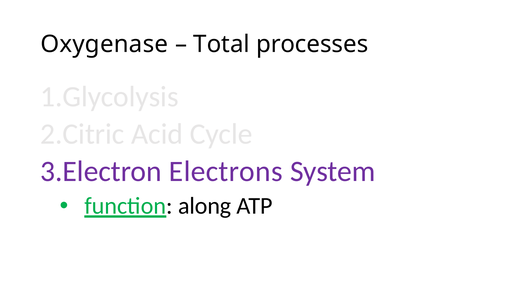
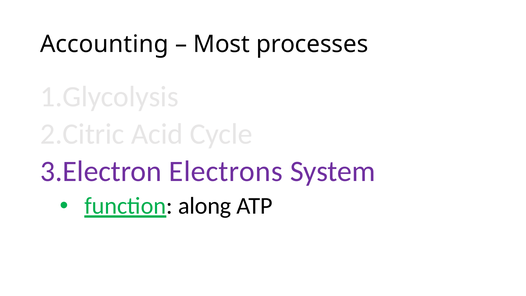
Oxygenase: Oxygenase -> Accounting (104, 44)
Total: Total -> Most (222, 44)
